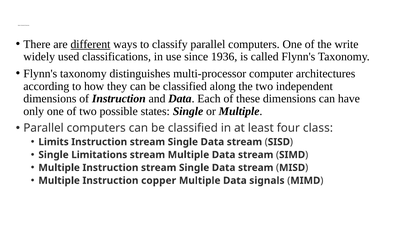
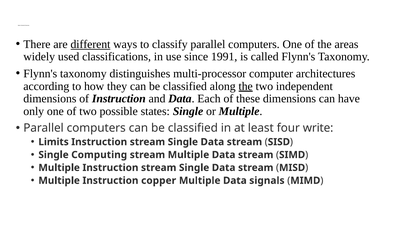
write: write -> areas (346, 44)
1936: 1936 -> 1991 (224, 57)
the underline: none -> present (246, 86)
class: class -> write (318, 128)
Limitations: Limitations -> Computing (99, 155)
